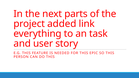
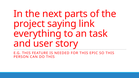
added: added -> saying (62, 24)
